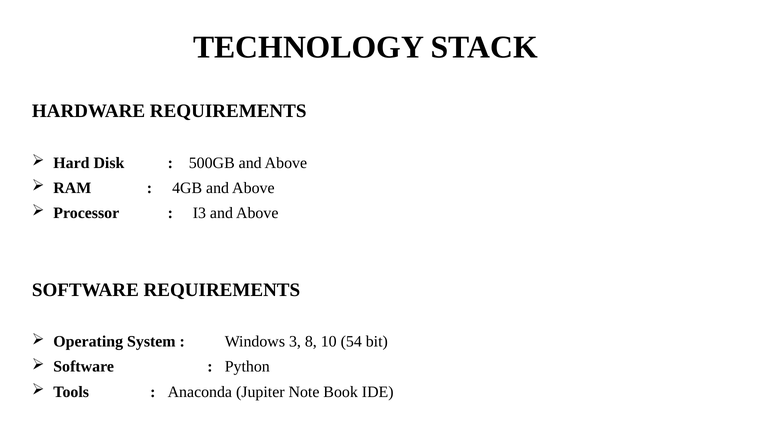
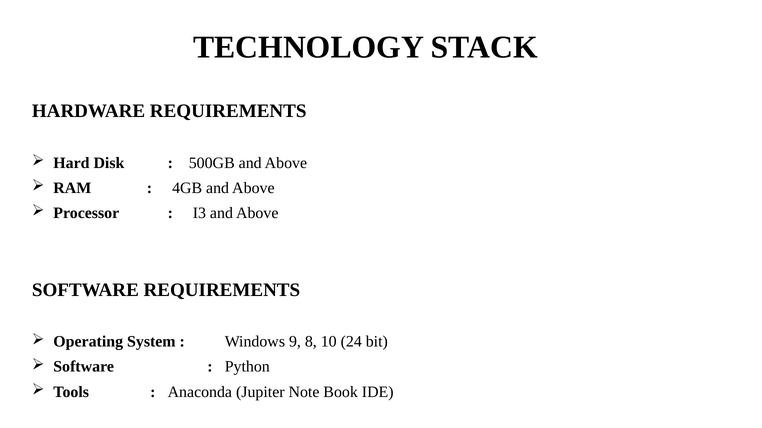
3: 3 -> 9 (295, 342)
54: 54 -> 24 (351, 342)
